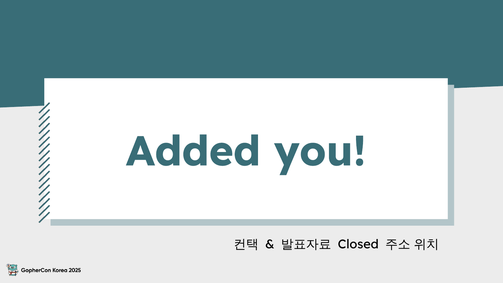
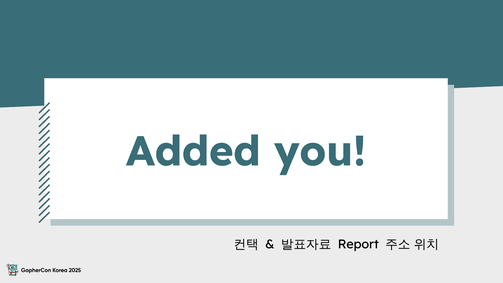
Closed: Closed -> Report (358, 244)
